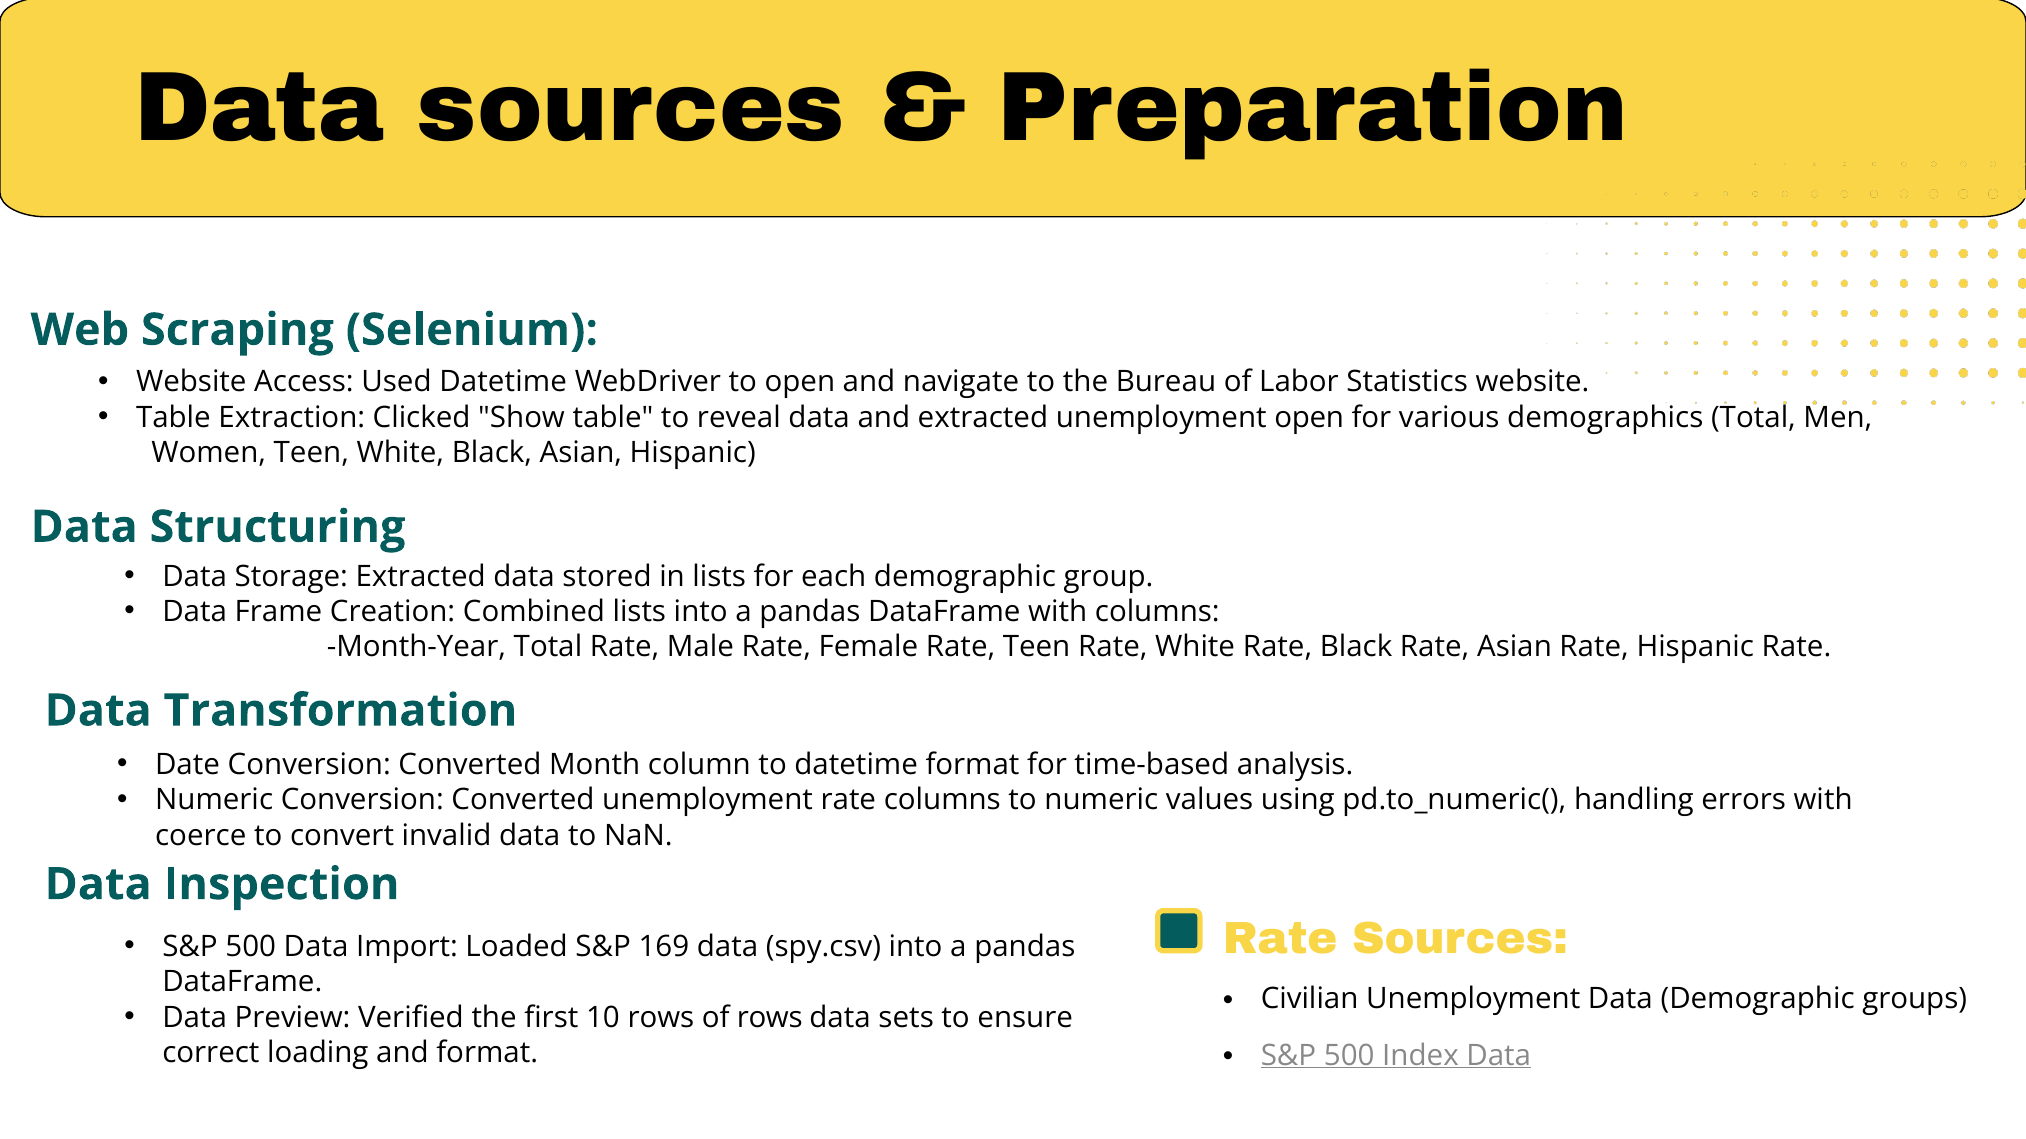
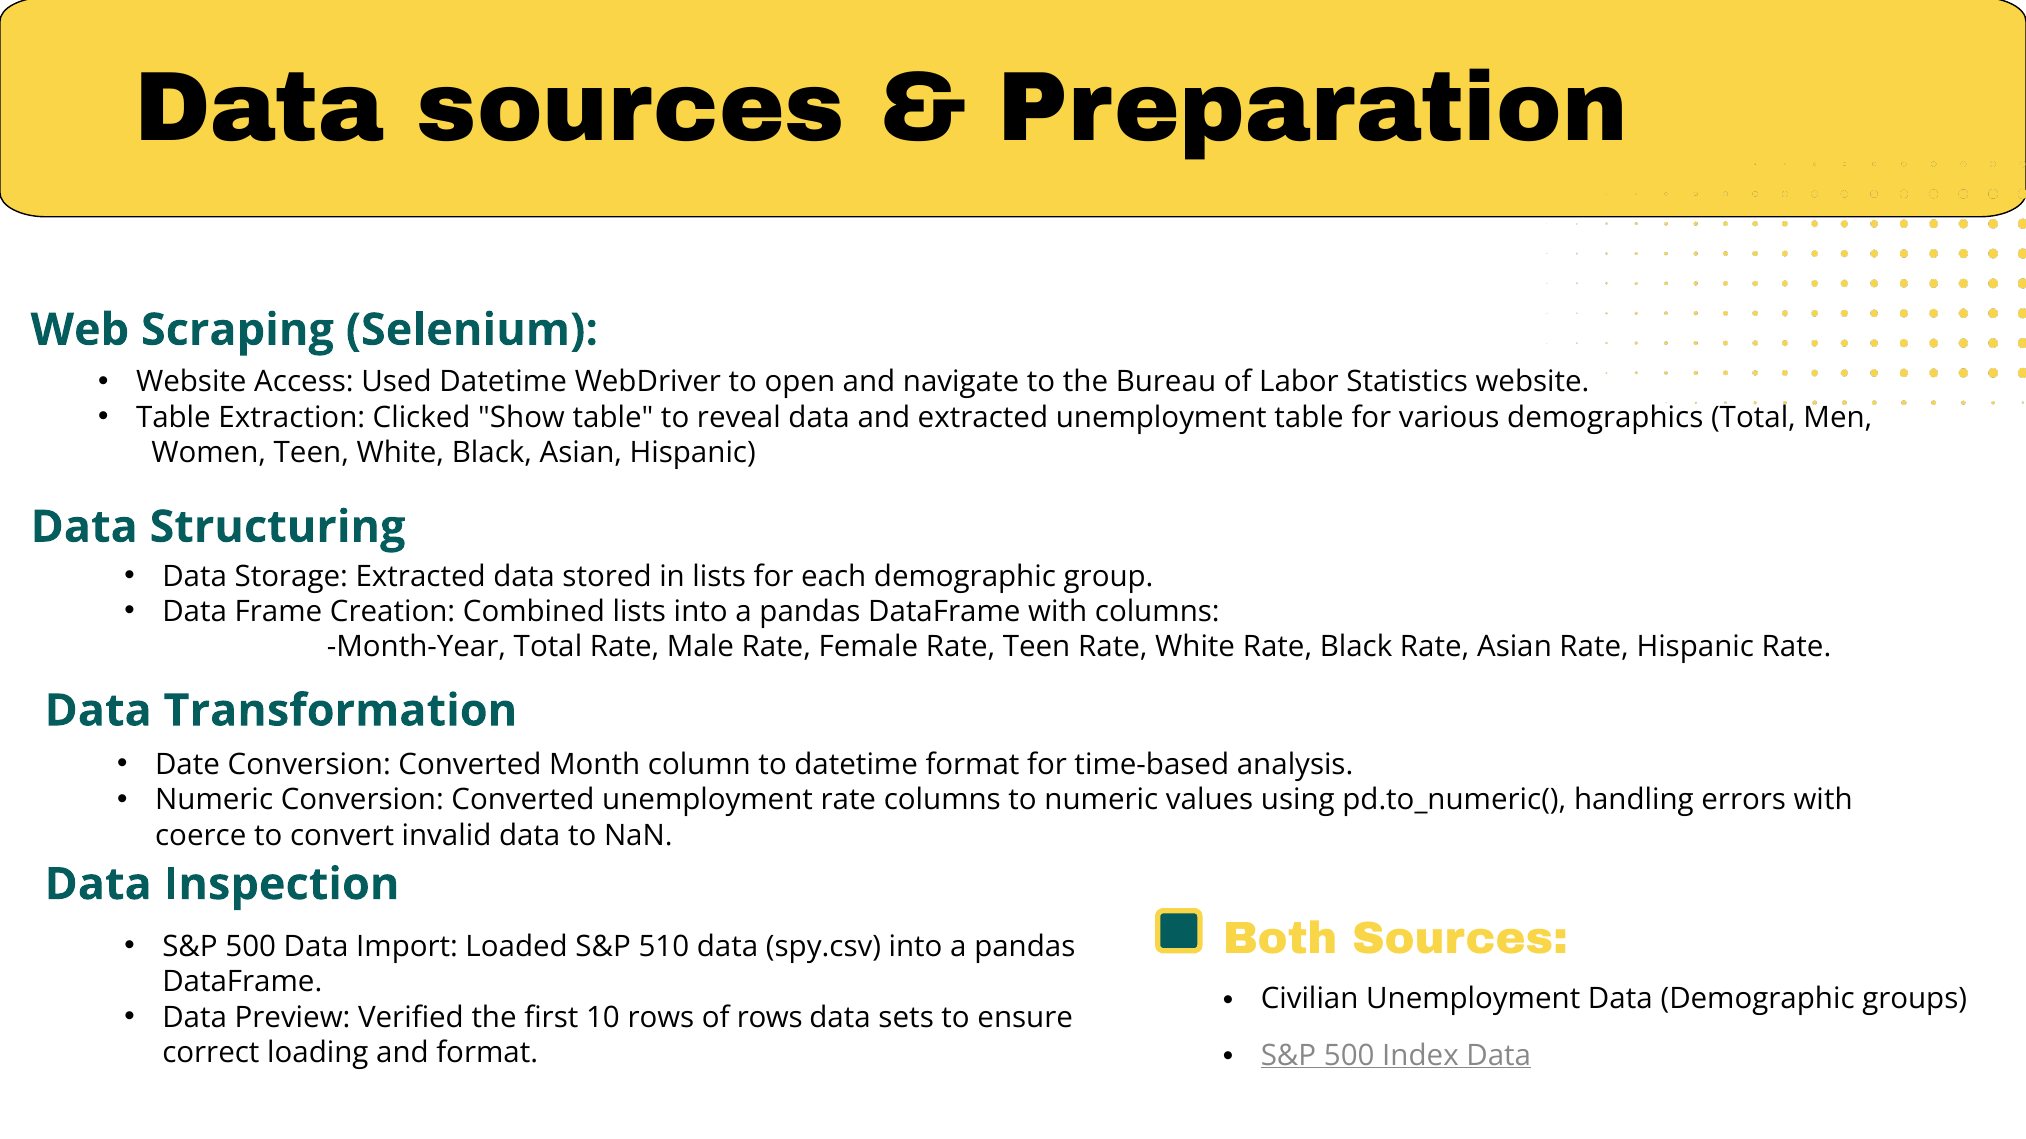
unemployment open: open -> table (1309, 418)
Rate: Rate -> Both (1280, 939)
169: 169 -> 510 (664, 947)
